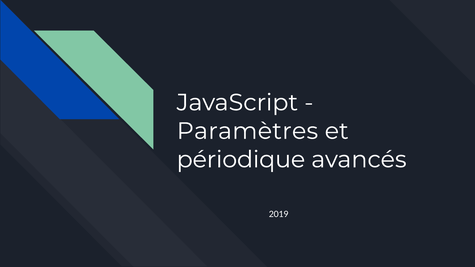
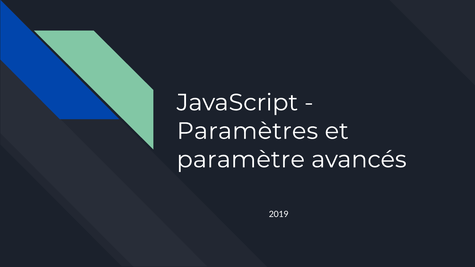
périodique: périodique -> paramètre (241, 160)
